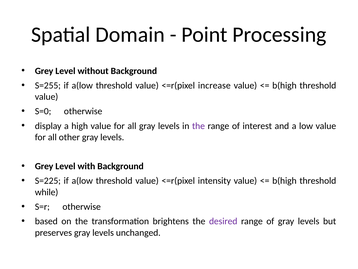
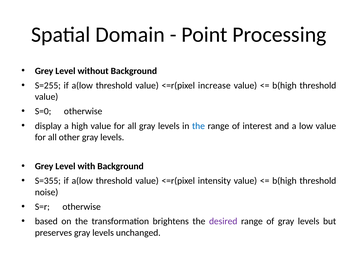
the colour: purple -> blue (198, 126)
S=225: S=225 -> S=355 (48, 181)
while: while -> noise (47, 192)
